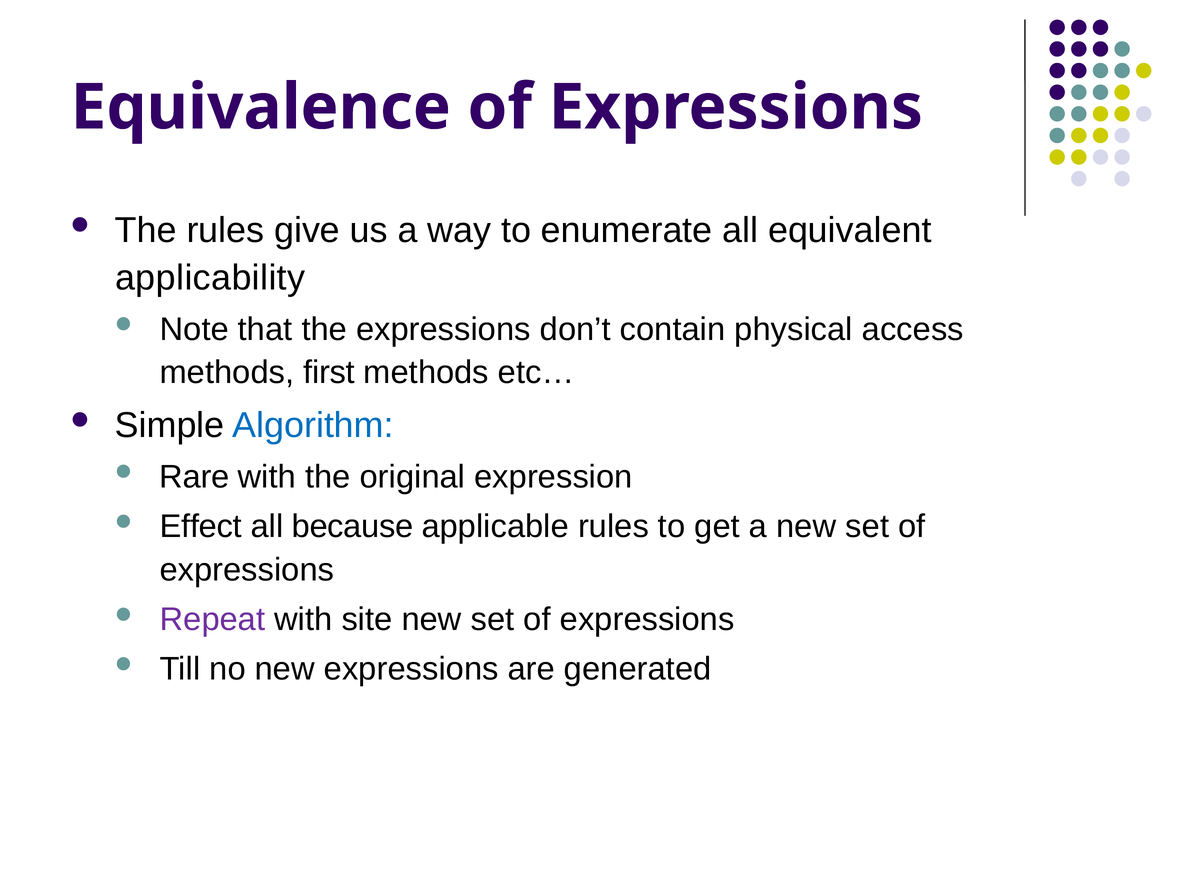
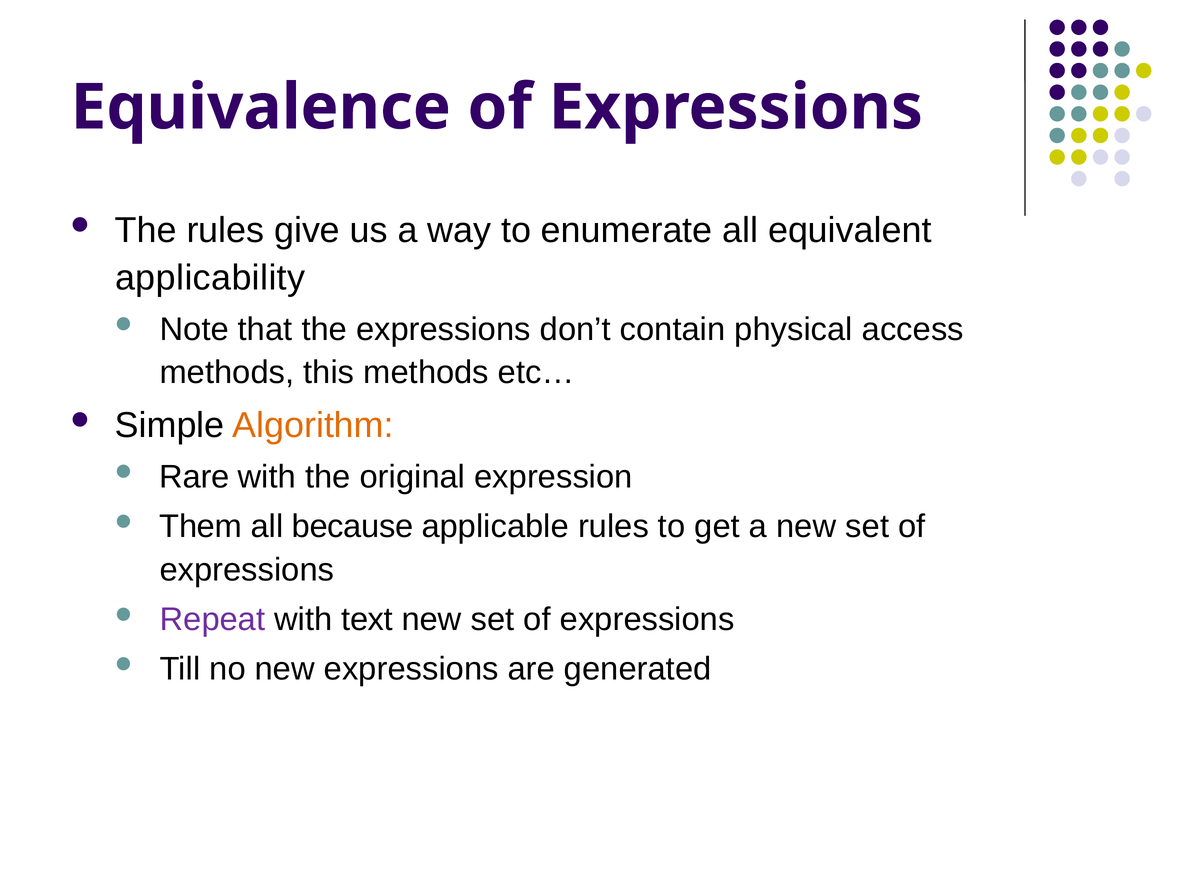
first: first -> this (329, 372)
Algorithm colour: blue -> orange (313, 425)
Effect: Effect -> Them (201, 526)
site: site -> text (367, 619)
